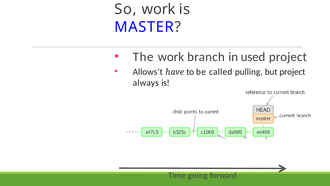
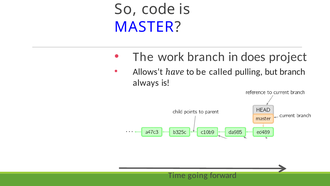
So work: work -> code (158, 9)
used: used -> does (253, 57)
but project: project -> branch (292, 72)
